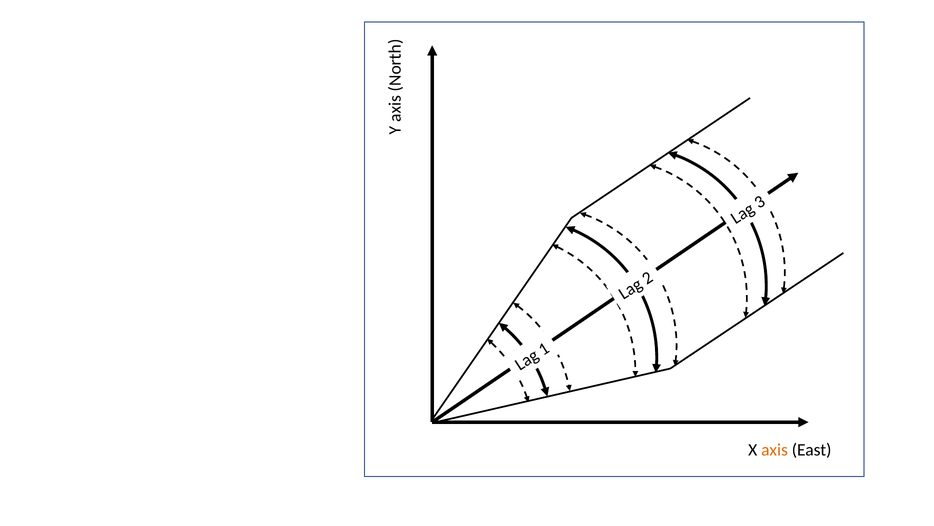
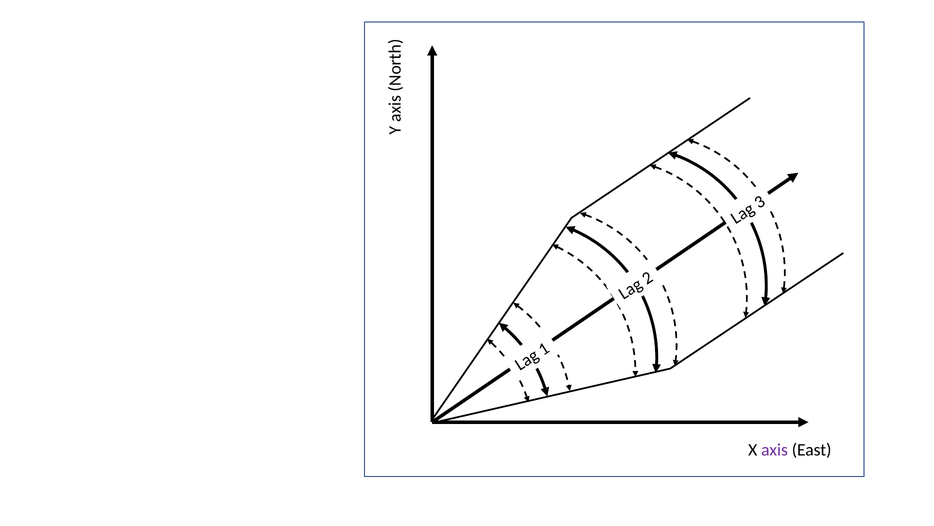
axis colour: orange -> purple (775, 449)
